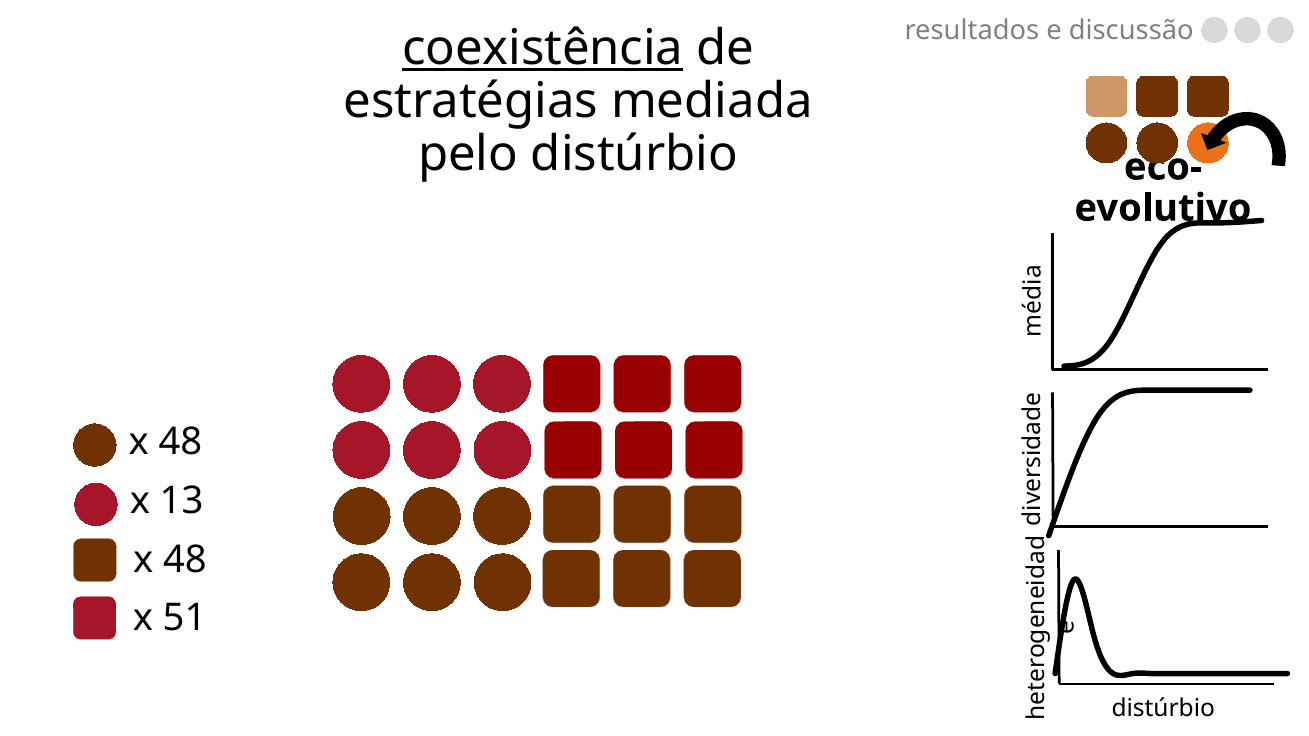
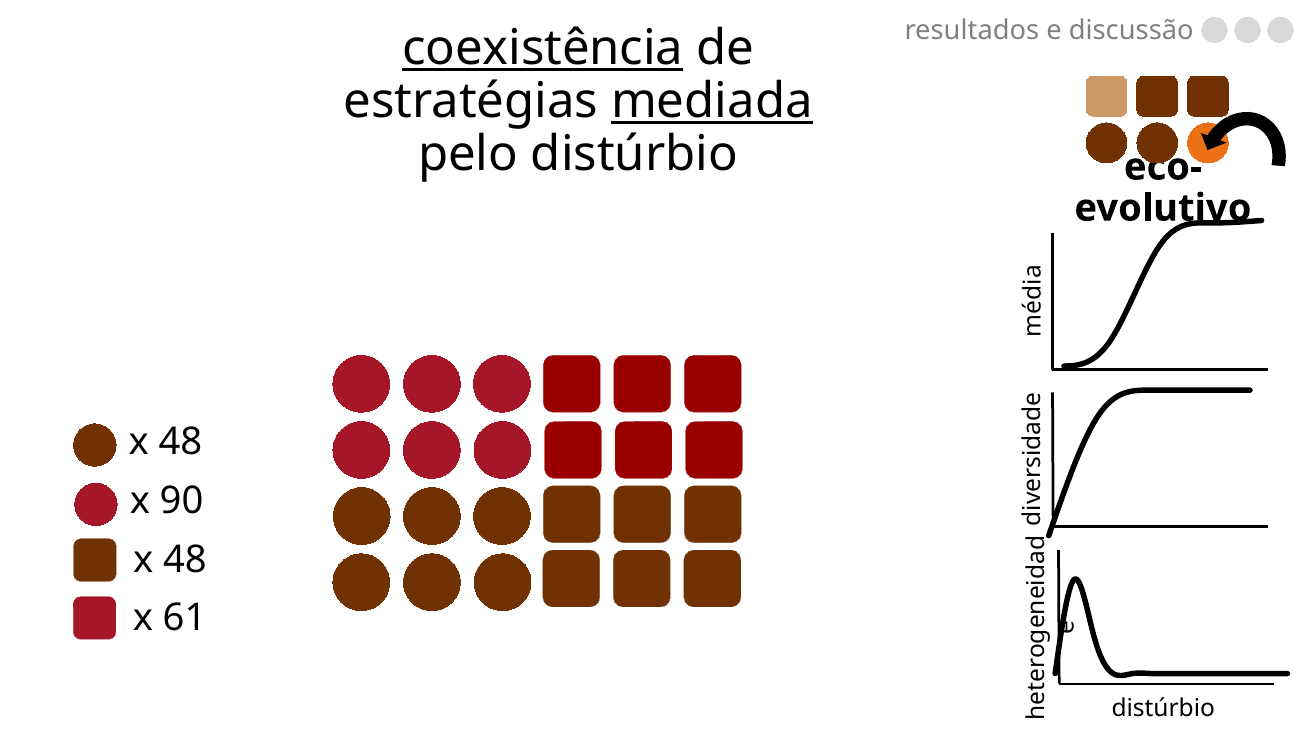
mediada underline: none -> present (712, 101)
13: 13 -> 90 (182, 501)
51: 51 -> 61 (185, 618)
